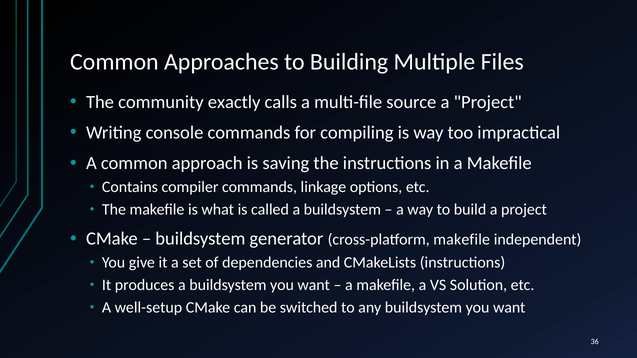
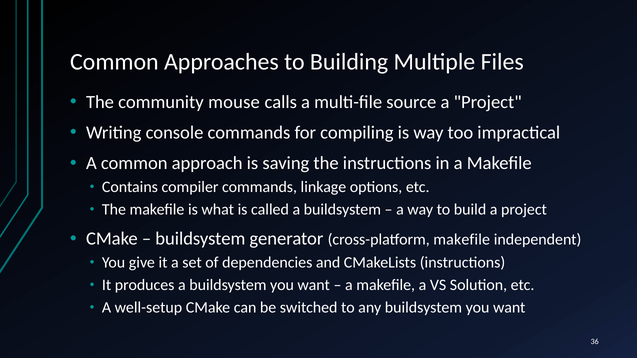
exactly: exactly -> mouse (234, 102)
